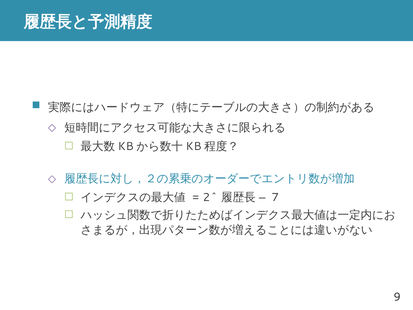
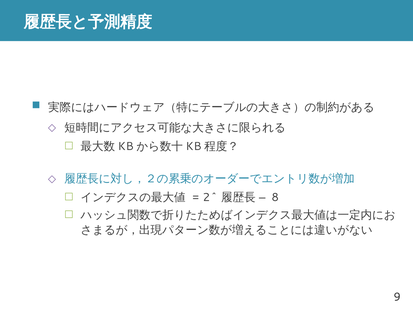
7: 7 -> 8 (275, 197)
